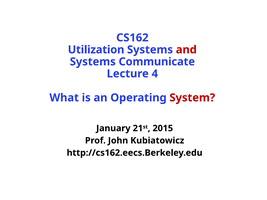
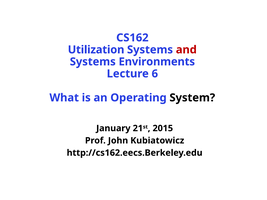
Communicate: Communicate -> Environments (157, 62)
4: 4 -> 6 (155, 74)
System colour: red -> black (192, 98)
